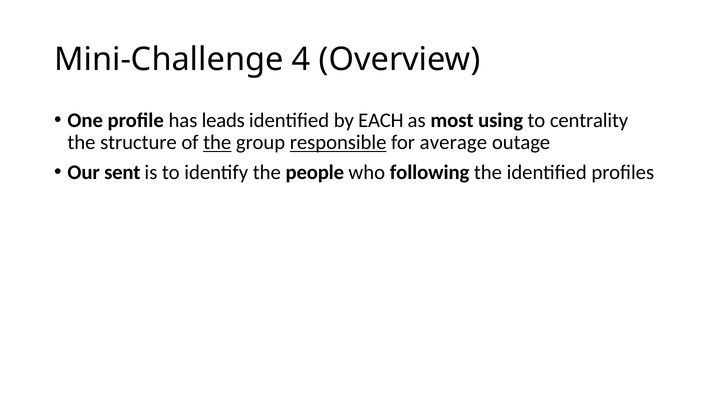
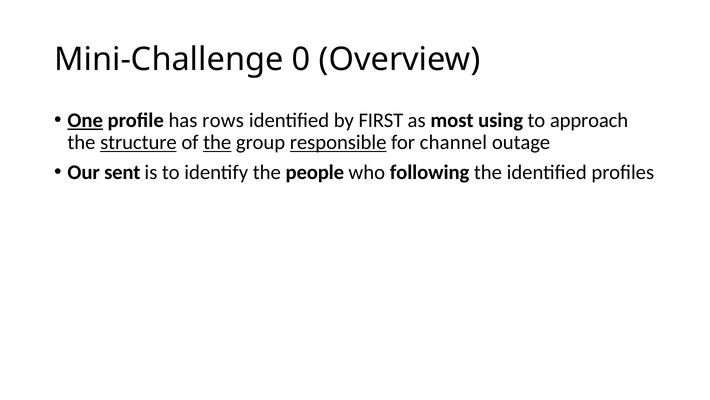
4: 4 -> 0 (301, 60)
One underline: none -> present (85, 120)
leads: leads -> rows (223, 120)
EACH: EACH -> FIRST (381, 120)
centrality: centrality -> approach (589, 120)
structure underline: none -> present (138, 142)
average: average -> channel (453, 142)
